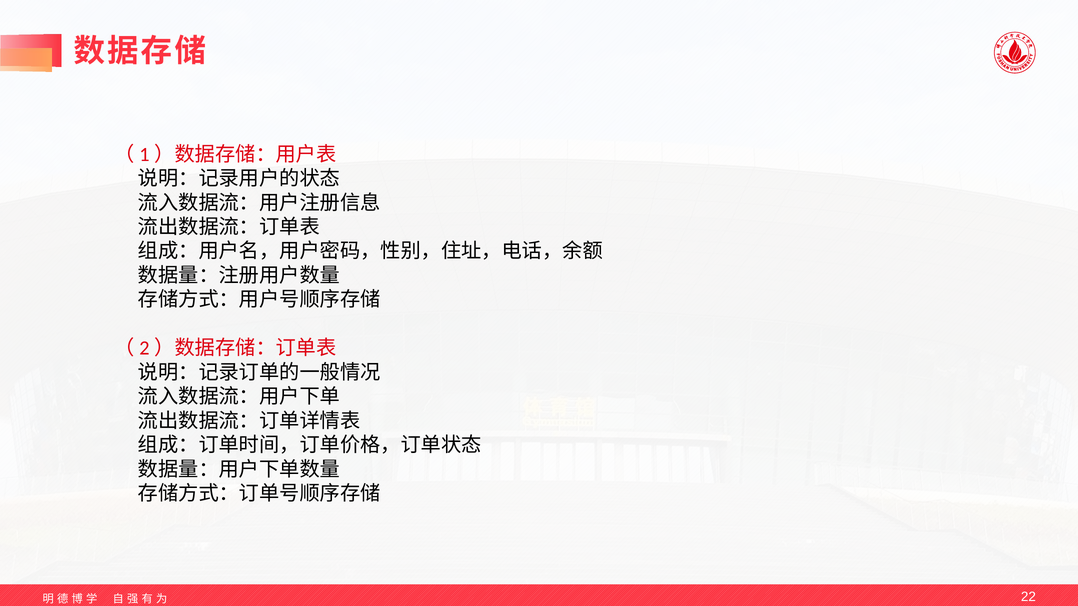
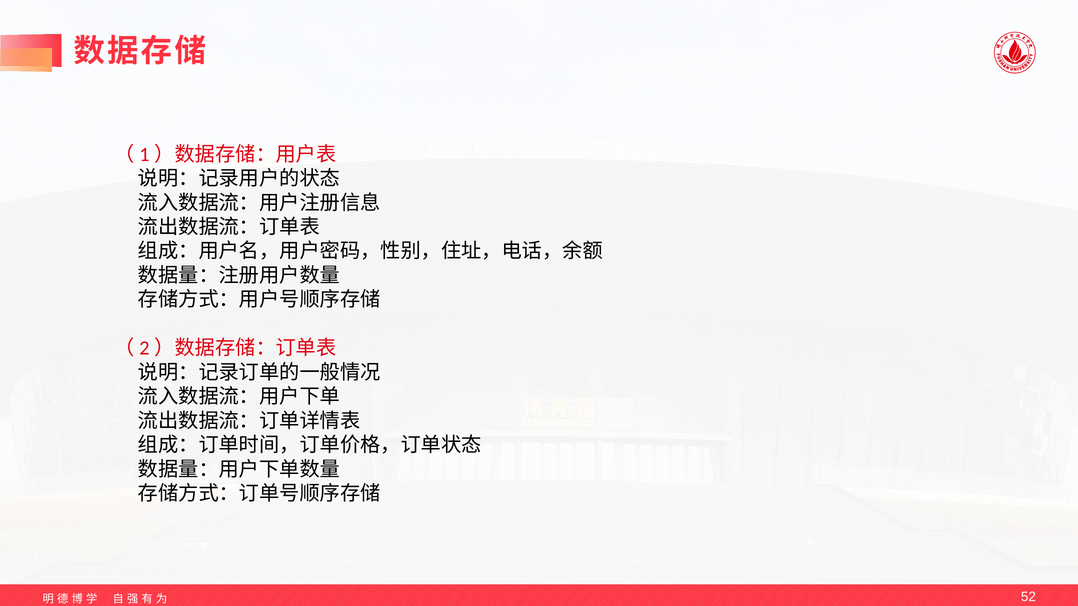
22: 22 -> 52 (1028, 597)
